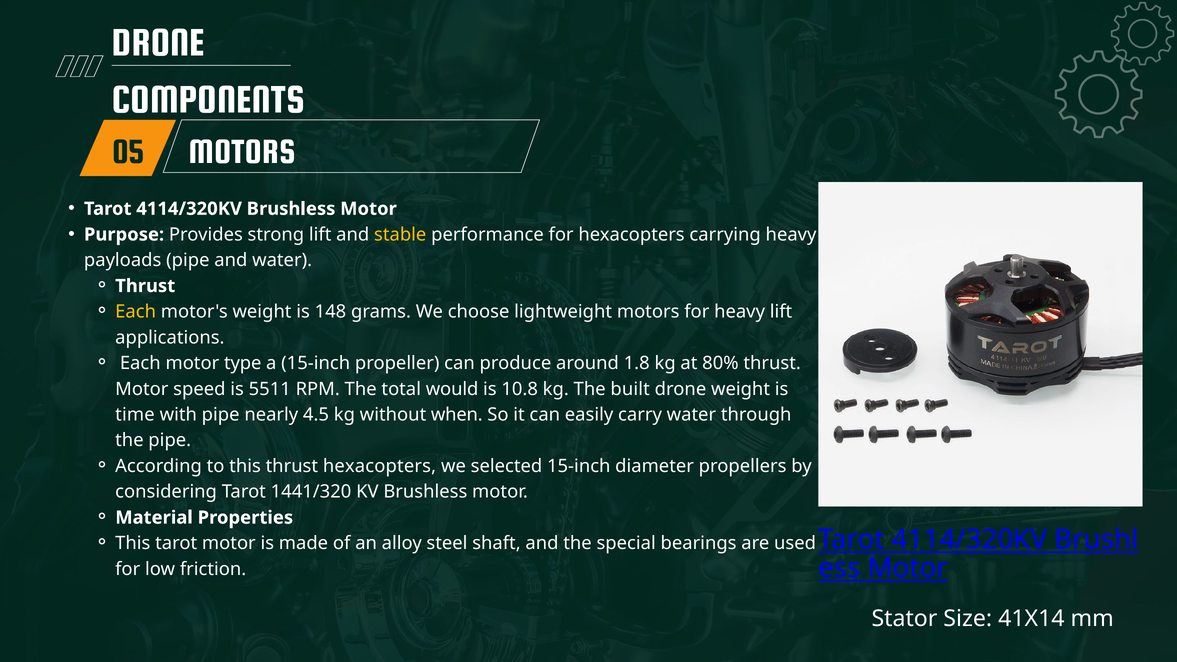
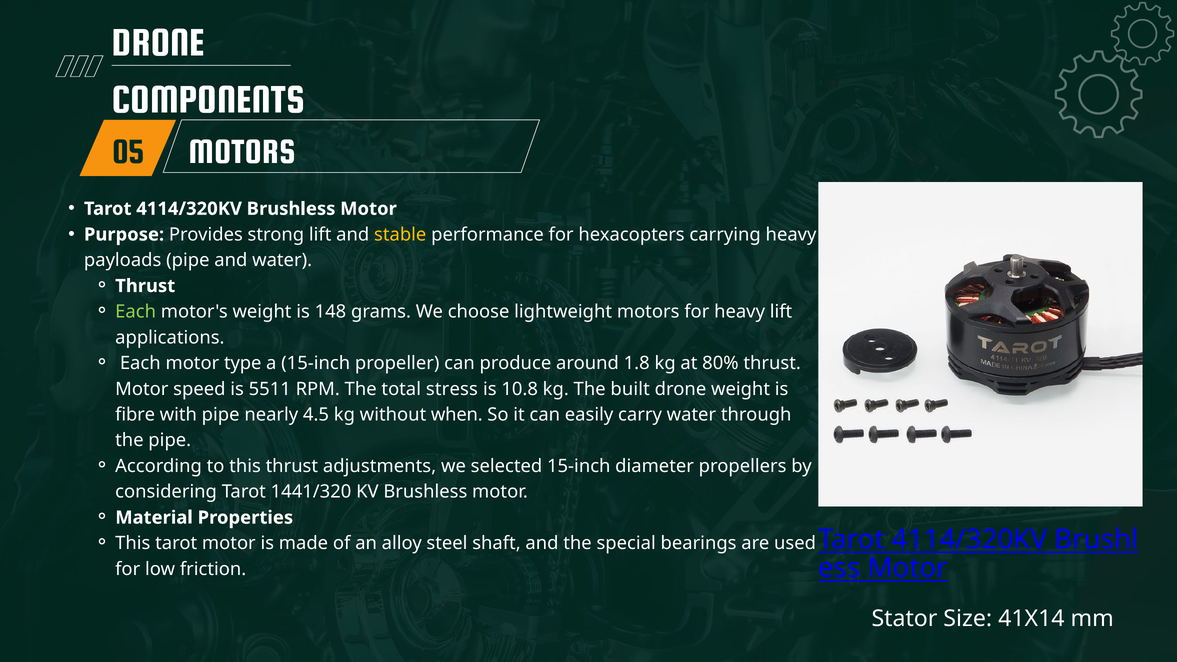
Each colour: yellow -> light green (136, 312)
would: would -> stress (452, 389)
time: time -> fibre (135, 415)
thrust hexacopters: hexacopters -> adjustments (380, 466)
